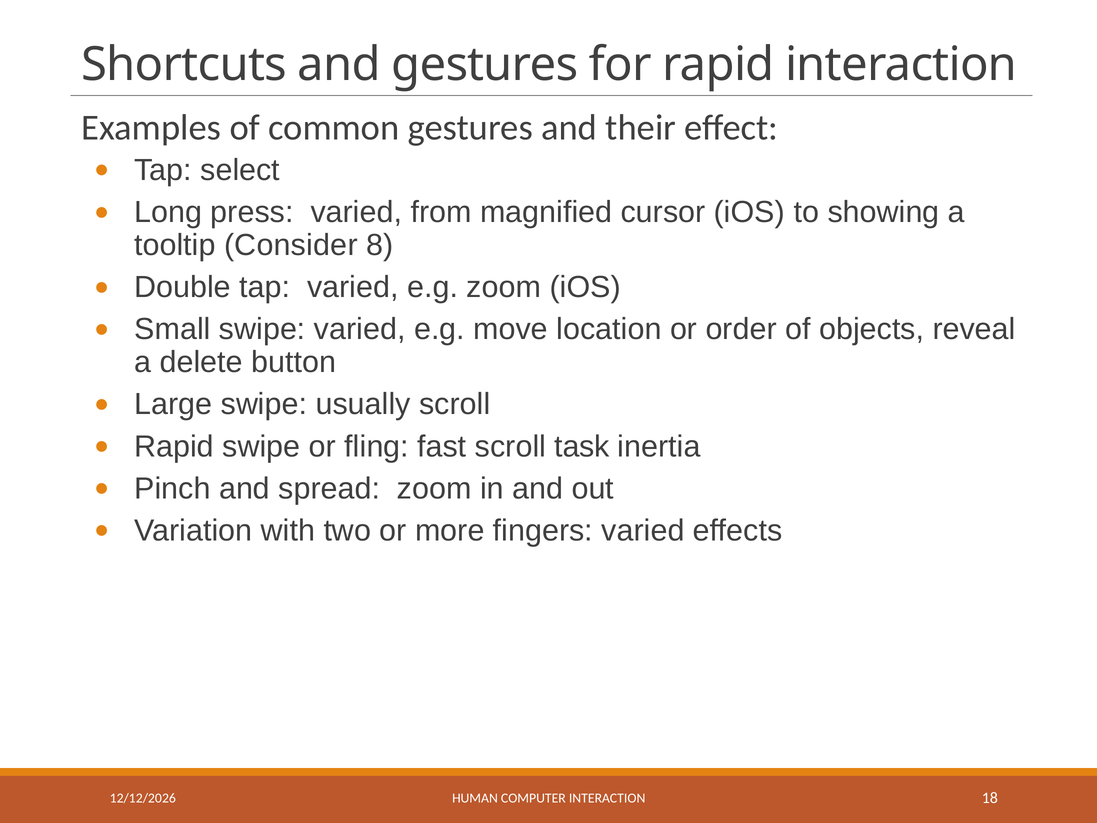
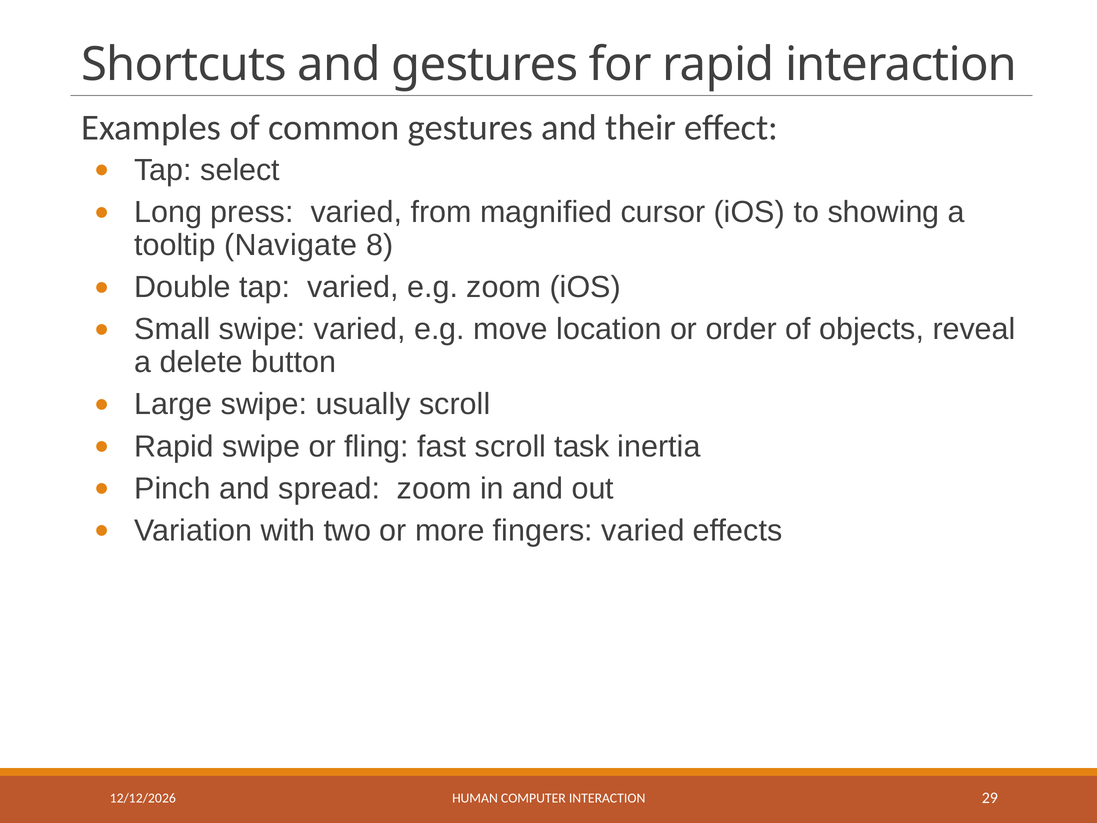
Consider: Consider -> Navigate (291, 245)
18: 18 -> 29 (990, 798)
